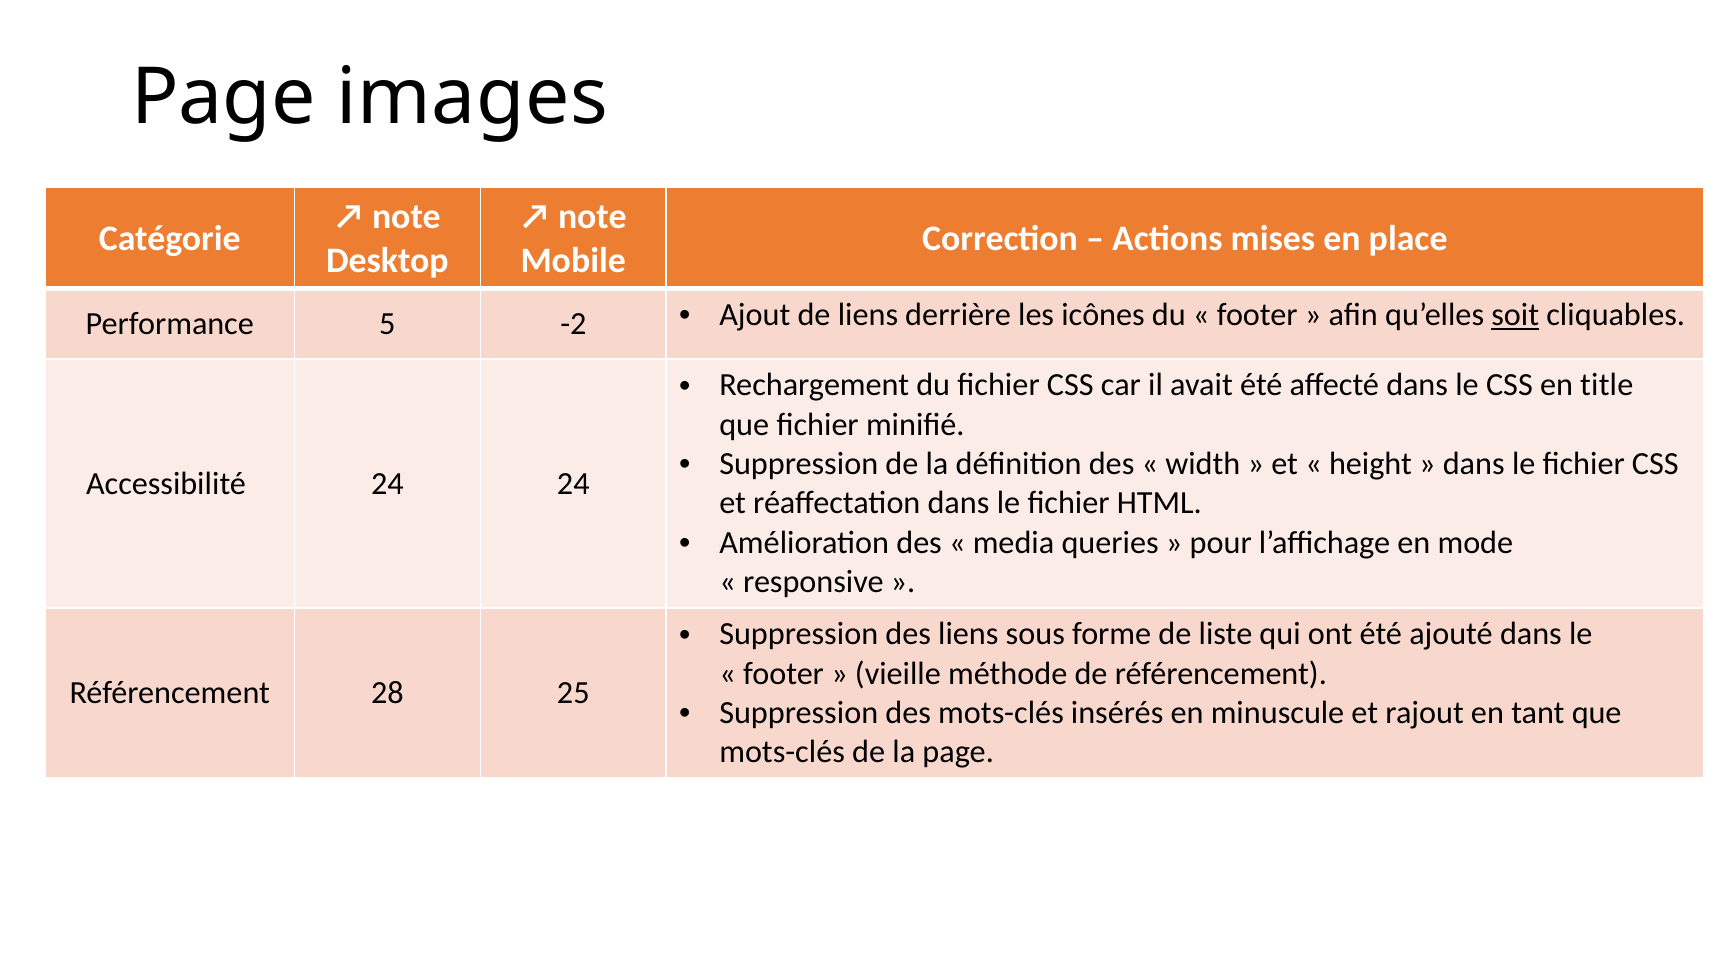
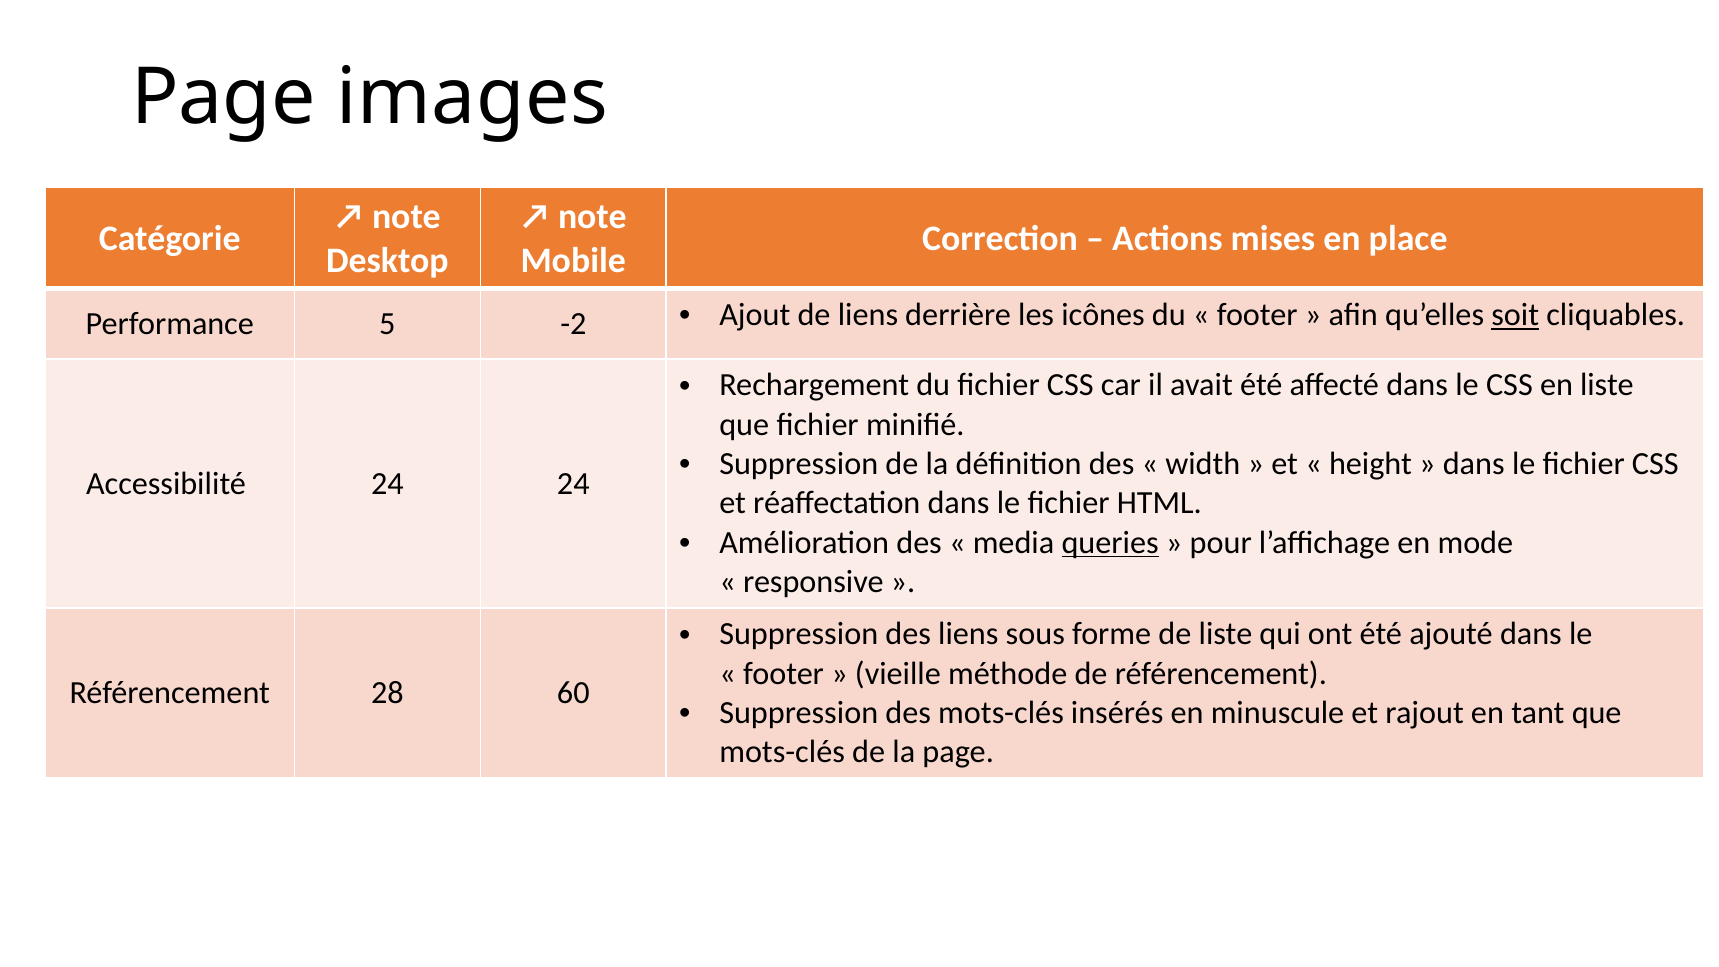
en title: title -> liste (1607, 385)
queries underline: none -> present (1110, 543)
25: 25 -> 60 (573, 693)
